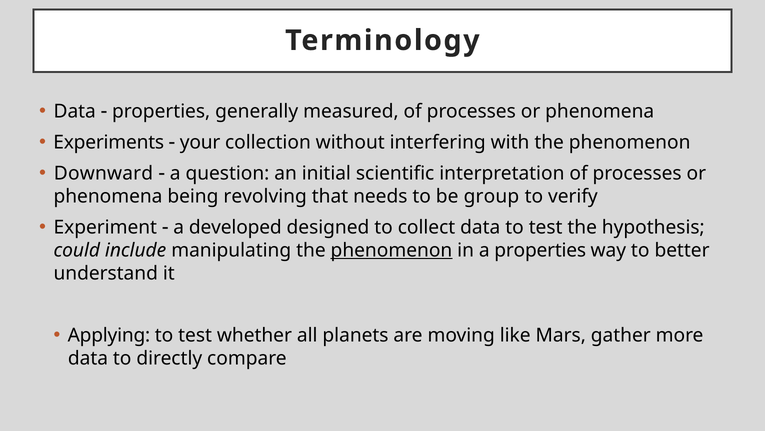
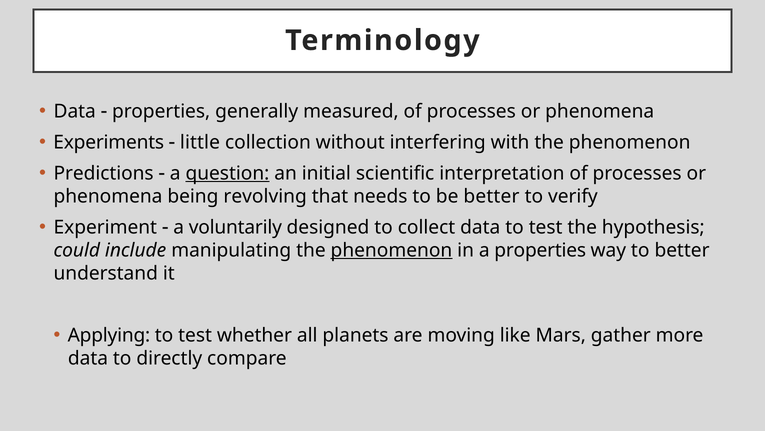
your: your -> little (200, 142)
Downward: Downward -> Predictions (104, 173)
question underline: none -> present (227, 173)
be group: group -> better (491, 196)
developed: developed -> voluntarily (235, 227)
